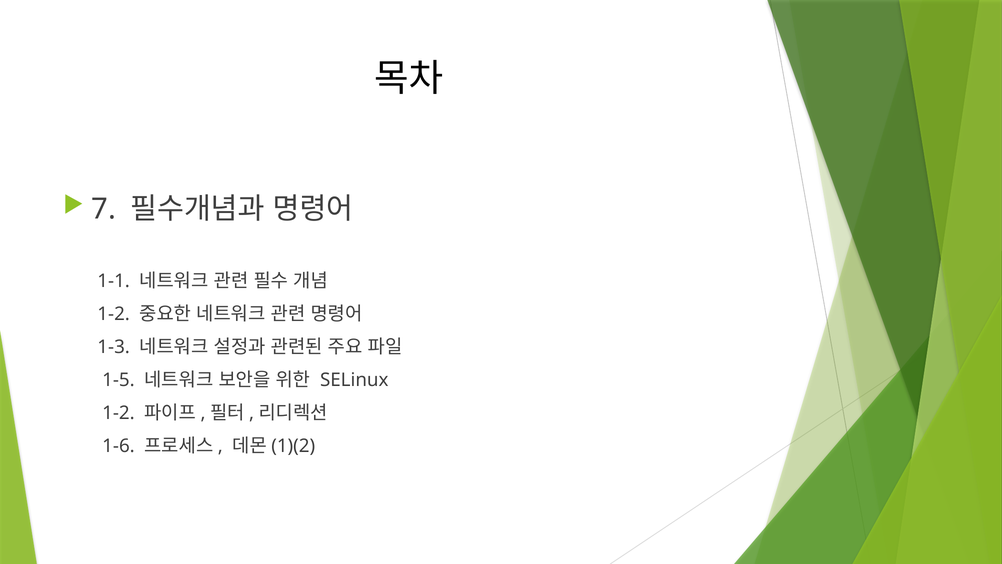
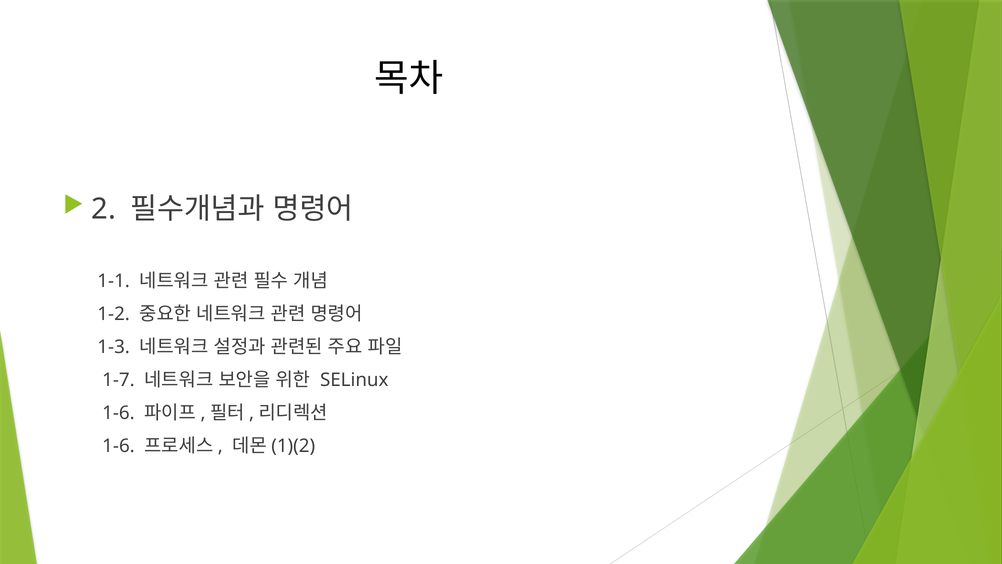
7: 7 -> 2 (104, 209)
1-5: 1-5 -> 1-7 (118, 380)
1-2: 1-2 -> 1-6 (118, 413)
